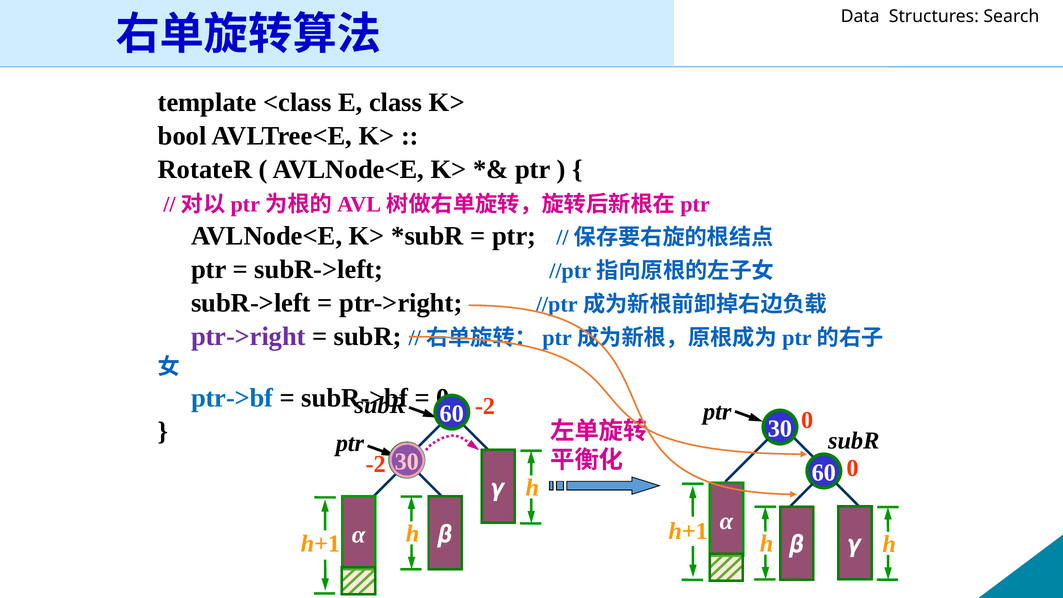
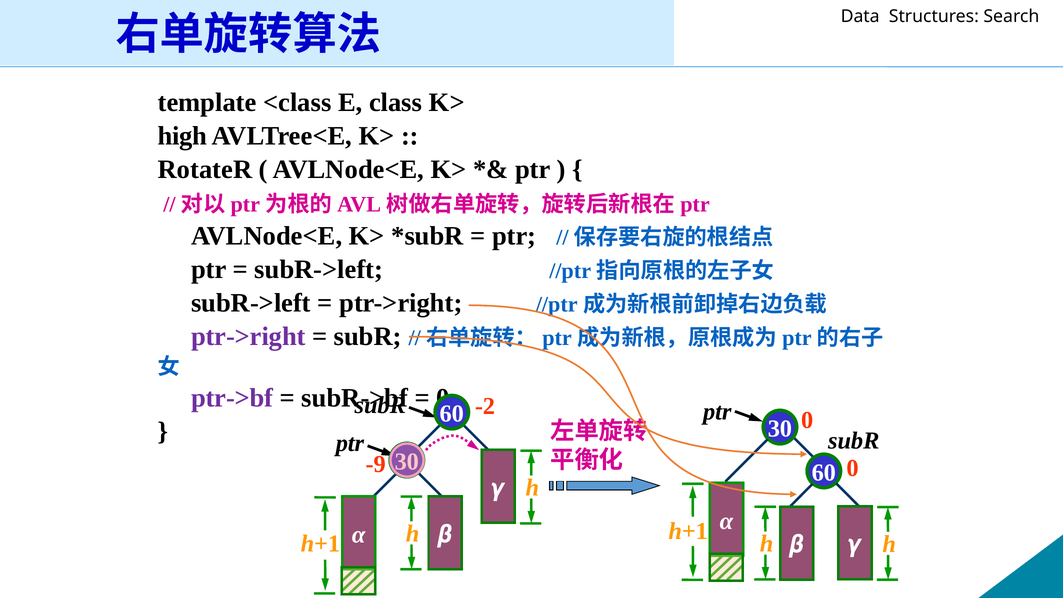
bool: bool -> high (182, 136)
ptr->bf colour: blue -> purple (232, 398)
-2: -2 -> -9 (376, 464)
